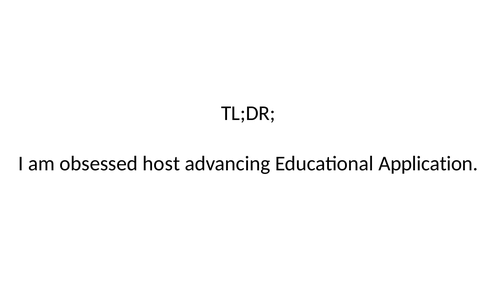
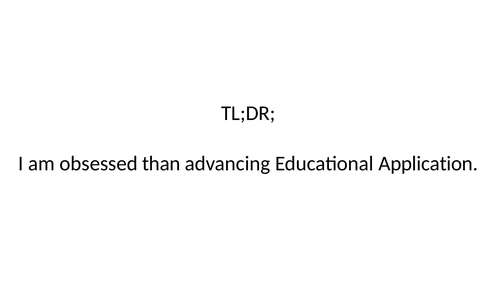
host: host -> than (161, 163)
